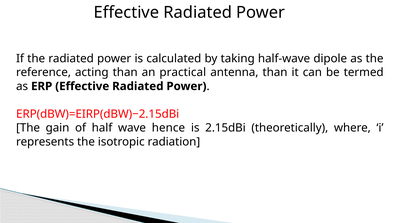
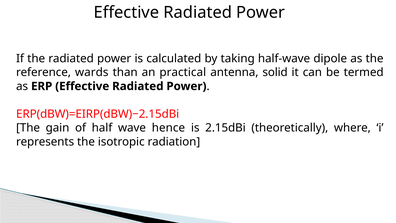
acting: acting -> wards (92, 72)
antenna than: than -> solid (275, 72)
